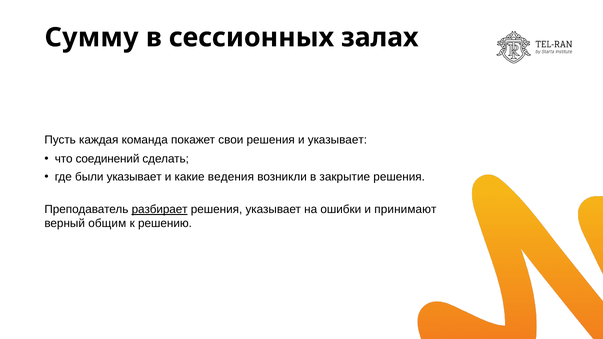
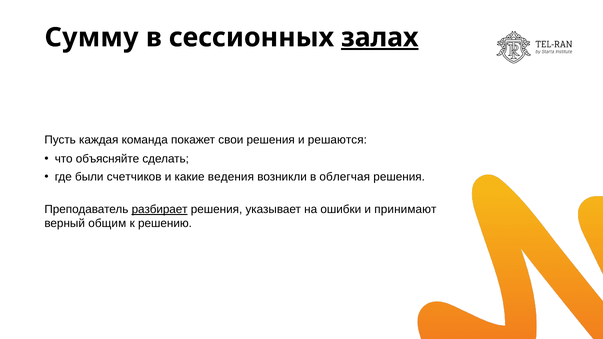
залах underline: none -> present (380, 37)
и указывает: указывает -> решаются (337, 140)
соединений: соединений -> объясняйте (108, 159)
были указывает: указывает -> счетчиков (134, 177)
закрытие: закрытие -> облегчая (345, 177)
